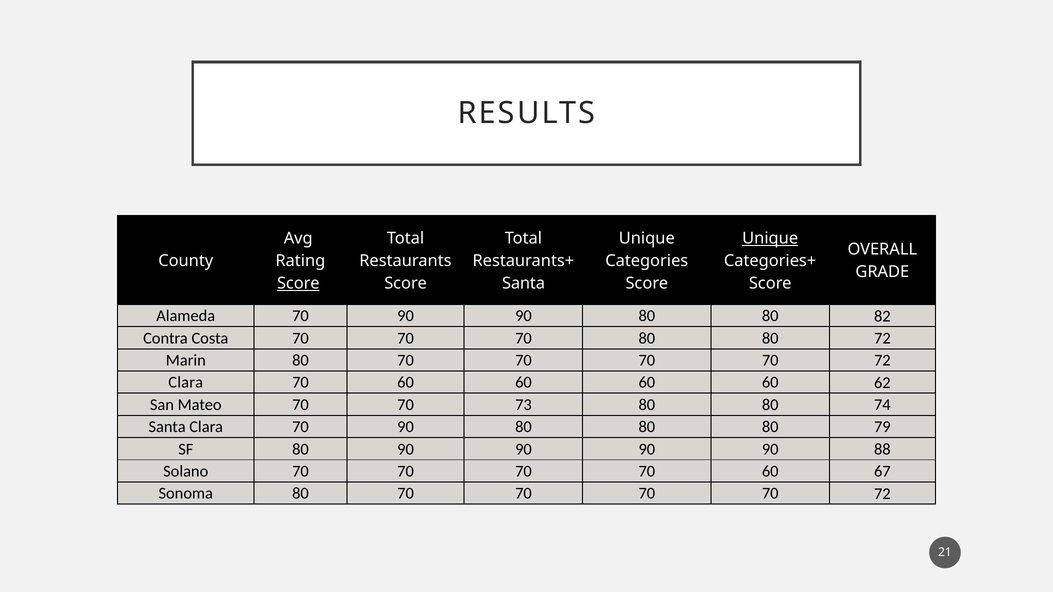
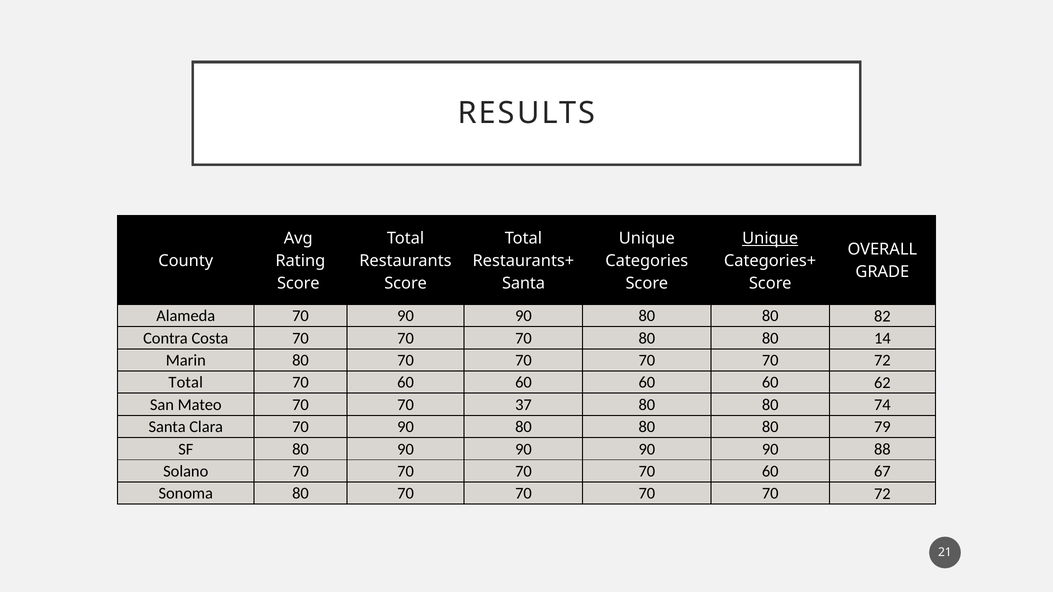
Score underline: present -> none (298, 283)
80 72: 72 -> 14 (882, 338)
Clara: Clara -> Total (186, 383)
73: 73 -> 37 (523, 405)
